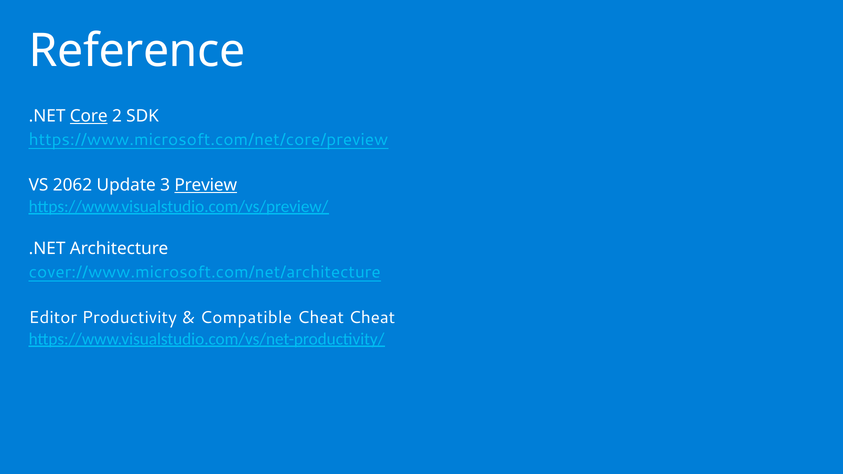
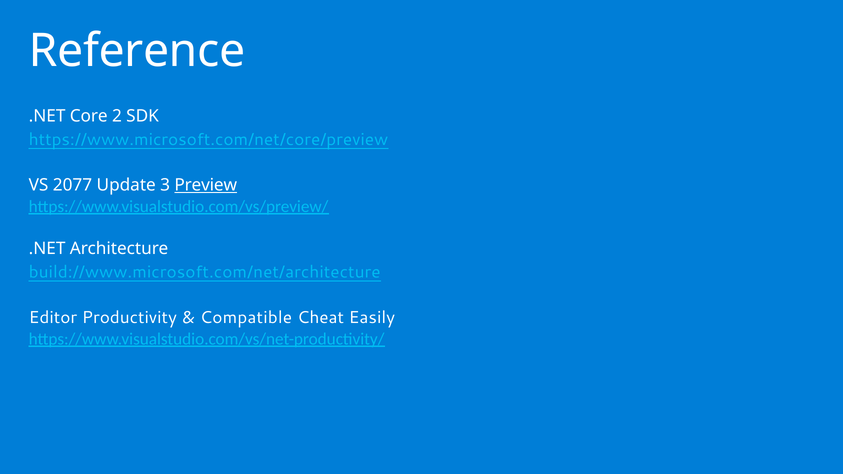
Core underline: present -> none (89, 116)
2062: 2062 -> 2077 (72, 185)
cover://www.microsoft.com/net/architecture: cover://www.microsoft.com/net/architecture -> build://www.microsoft.com/net/architecture (205, 272)
Cheat Cheat: Cheat -> Easily (372, 318)
